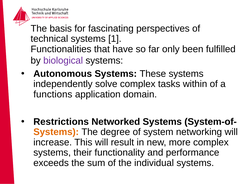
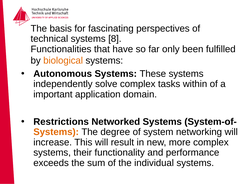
1: 1 -> 8 (115, 39)
biological colour: purple -> orange (63, 60)
functions: functions -> important (53, 94)
